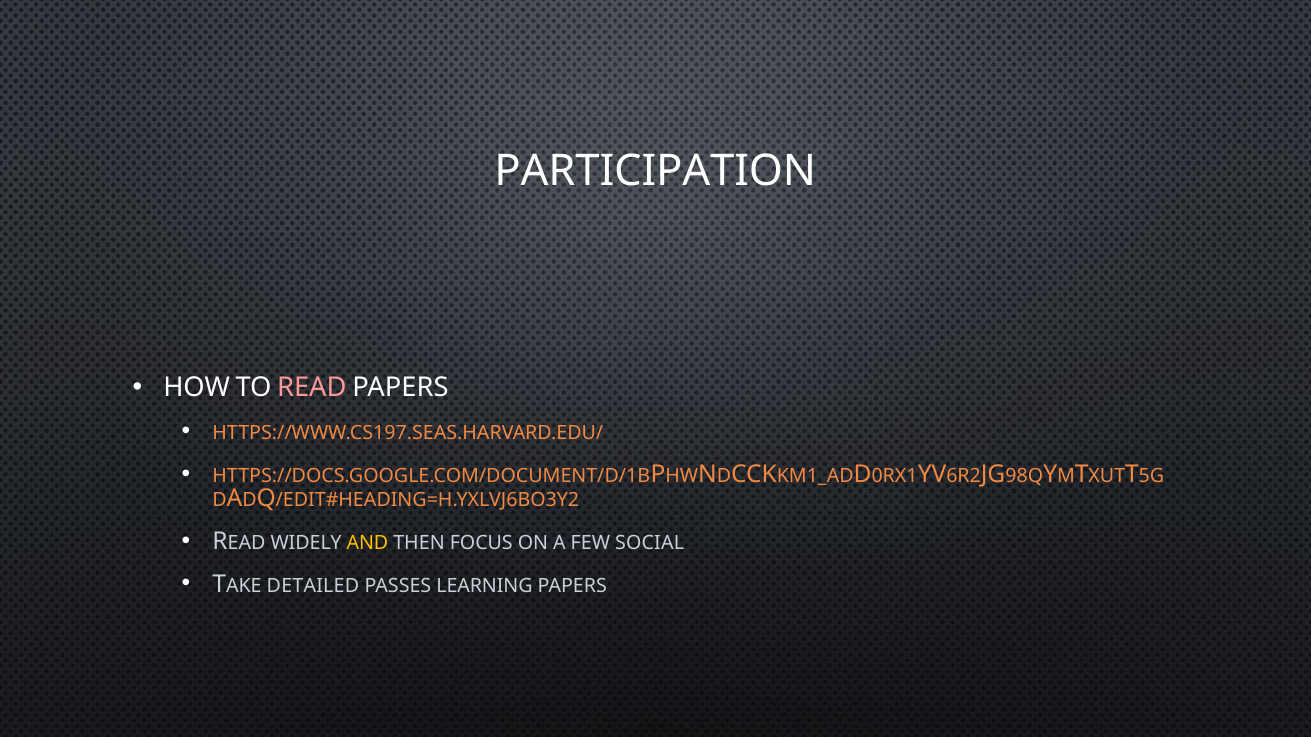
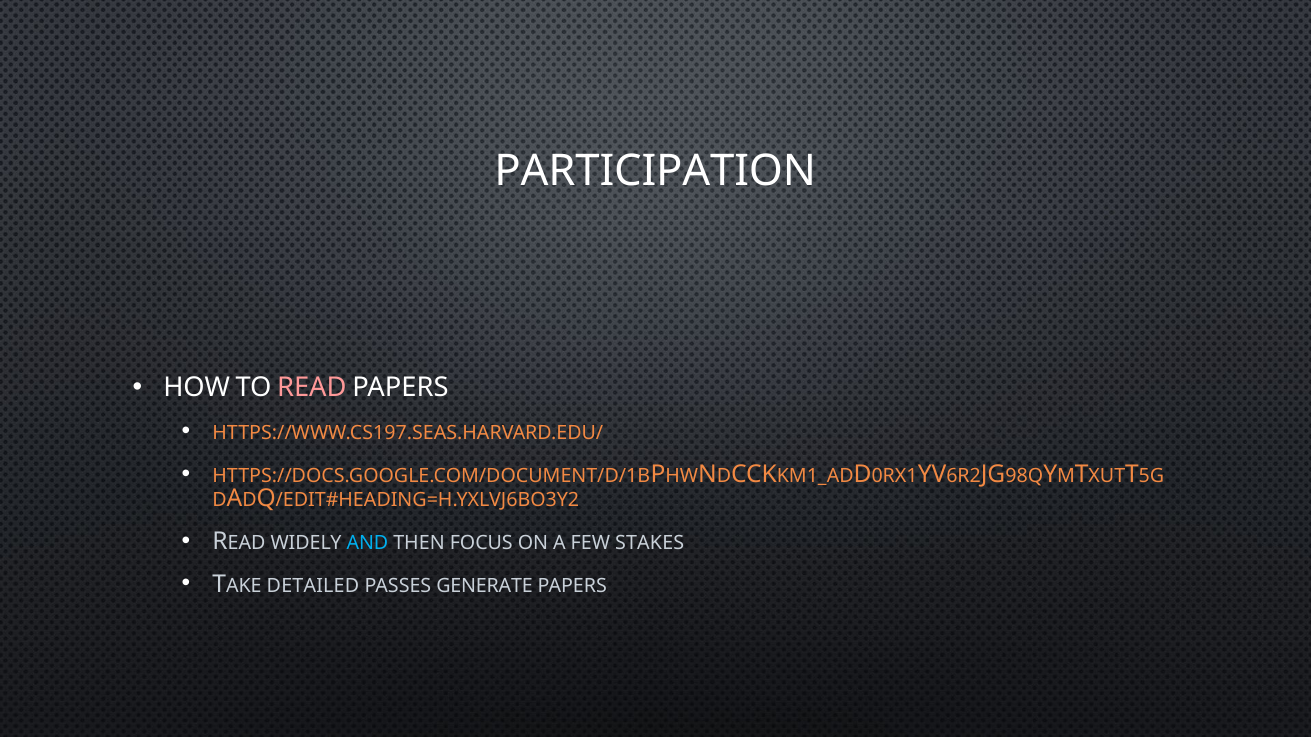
AND colour: yellow -> light blue (367, 543)
SOCIAL: SOCIAL -> STAKES (650, 543)
LEARNING: LEARNING -> GENERATE (485, 586)
